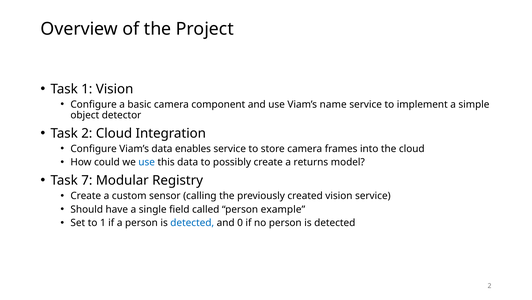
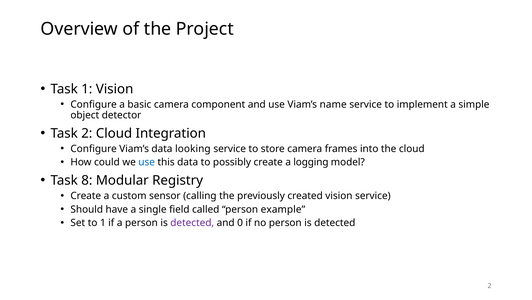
enables: enables -> looking (193, 148)
returns: returns -> logging (311, 162)
7: 7 -> 8 (87, 180)
detected colour: blue -> purple (192, 222)
